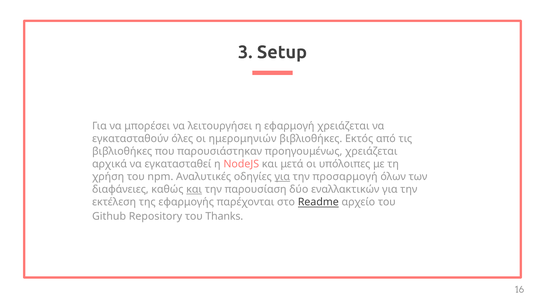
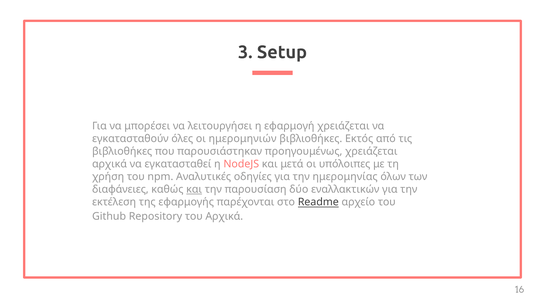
για underline: present -> none (282, 177)
προσαρμογή: προσαρμογή -> ημερομηνίας (345, 177)
του Thanks: Thanks -> Αρχικά (224, 217)
